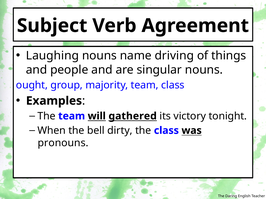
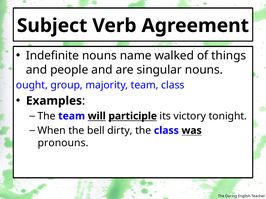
Laughing: Laughing -> Indefinite (52, 56)
driving: driving -> walked (174, 56)
gathered: gathered -> participle (133, 116)
